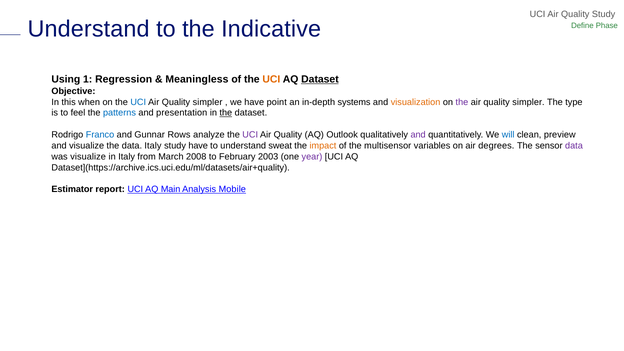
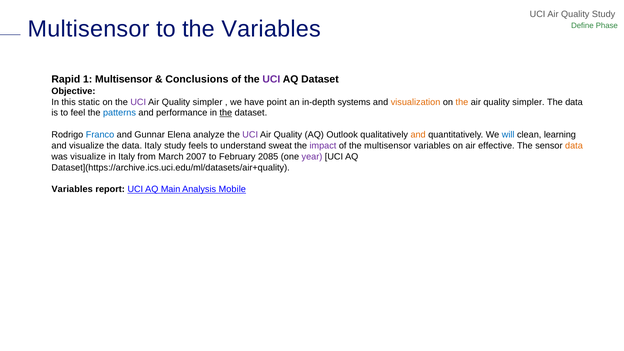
Understand: Understand -> Multisensor (89, 29)
the Indicative: Indicative -> Variables (271, 29)
Using: Using -> Rapid (66, 79)
1 Regression: Regression -> Multisensor (124, 79)
Meaningless: Meaningless -> Conclusions (197, 79)
UCI colour: orange -> purple (271, 79)
Dataset underline: present -> none (320, 79)
when: when -> static (89, 102)
UCI colour: blue -> purple (138, 102)
the colour: purple -> orange (462, 102)
type: type -> data (574, 102)
presentation: presentation -> performance (182, 113)
Rows: Rows -> Elena (179, 135)
and colour: purple -> orange (418, 135)
preview: preview -> learning (560, 135)
study have: have -> feels (198, 146)
impact colour: orange -> purple (323, 146)
degrees: degrees -> effective (496, 146)
data colour: purple -> orange (574, 146)
2008: 2008 -> 2007 (196, 157)
2003: 2003 -> 2085 (268, 157)
Estimator: Estimator -> Variables (72, 189)
